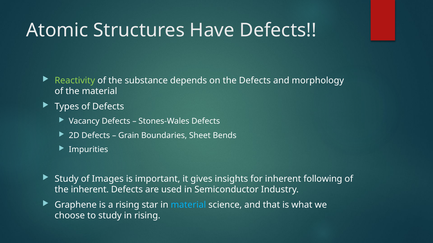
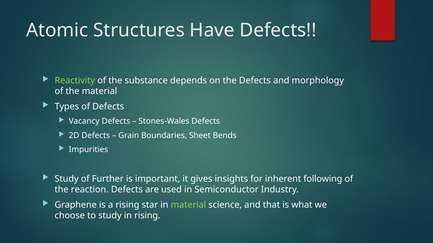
Images: Images -> Further (108, 179)
the inherent: inherent -> reaction (90, 190)
material colour: light blue -> light green (188, 205)
